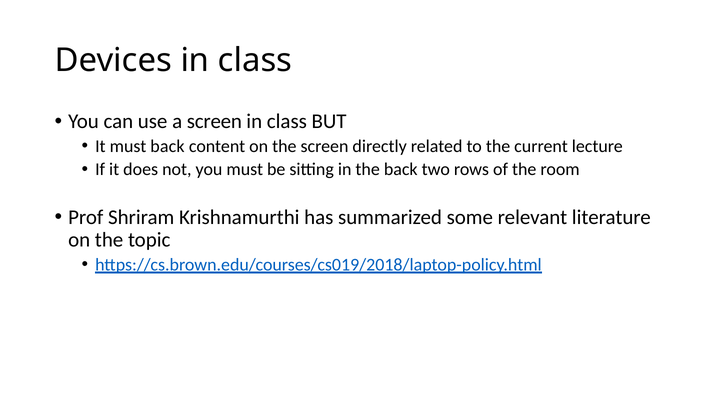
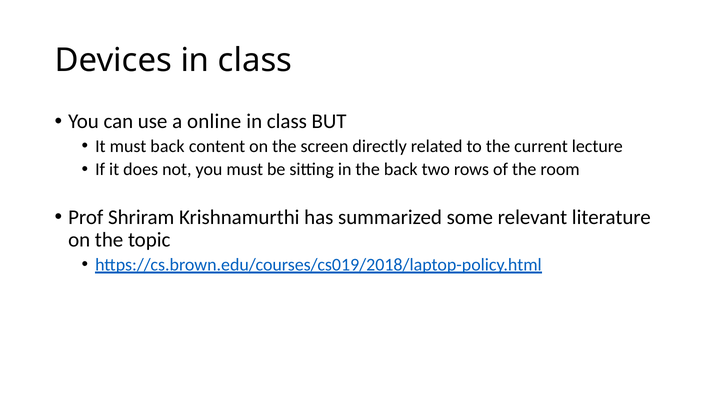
a screen: screen -> online (214, 121)
